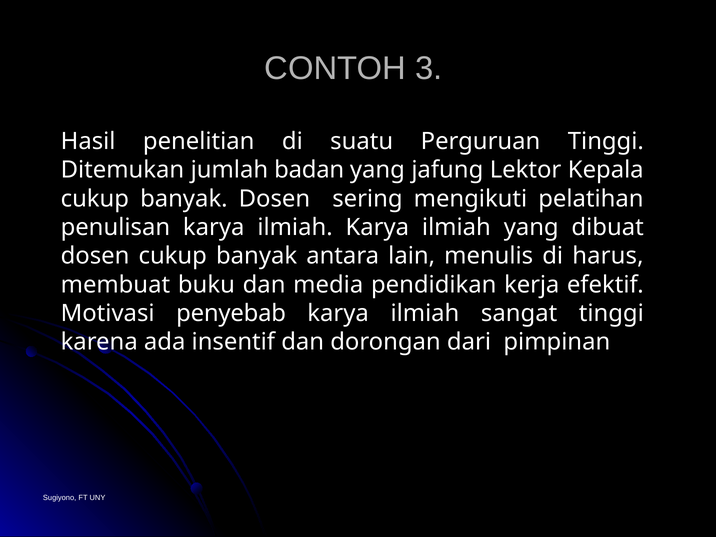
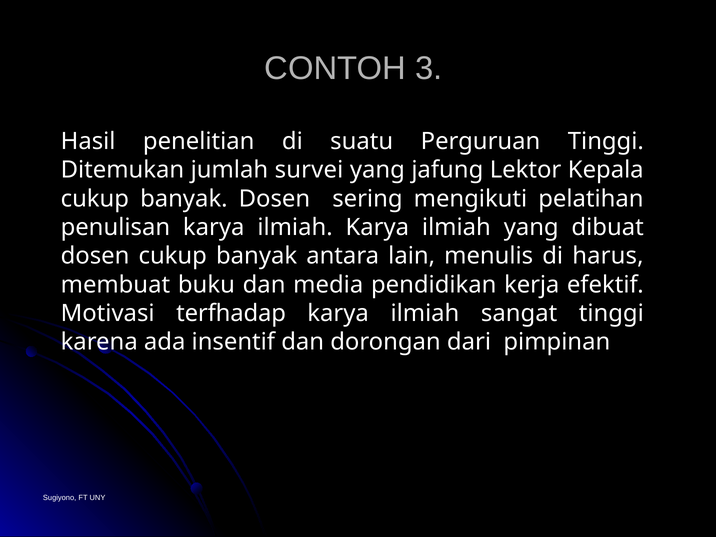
badan: badan -> survei (309, 170)
penyebab: penyebab -> terfhadap (231, 313)
